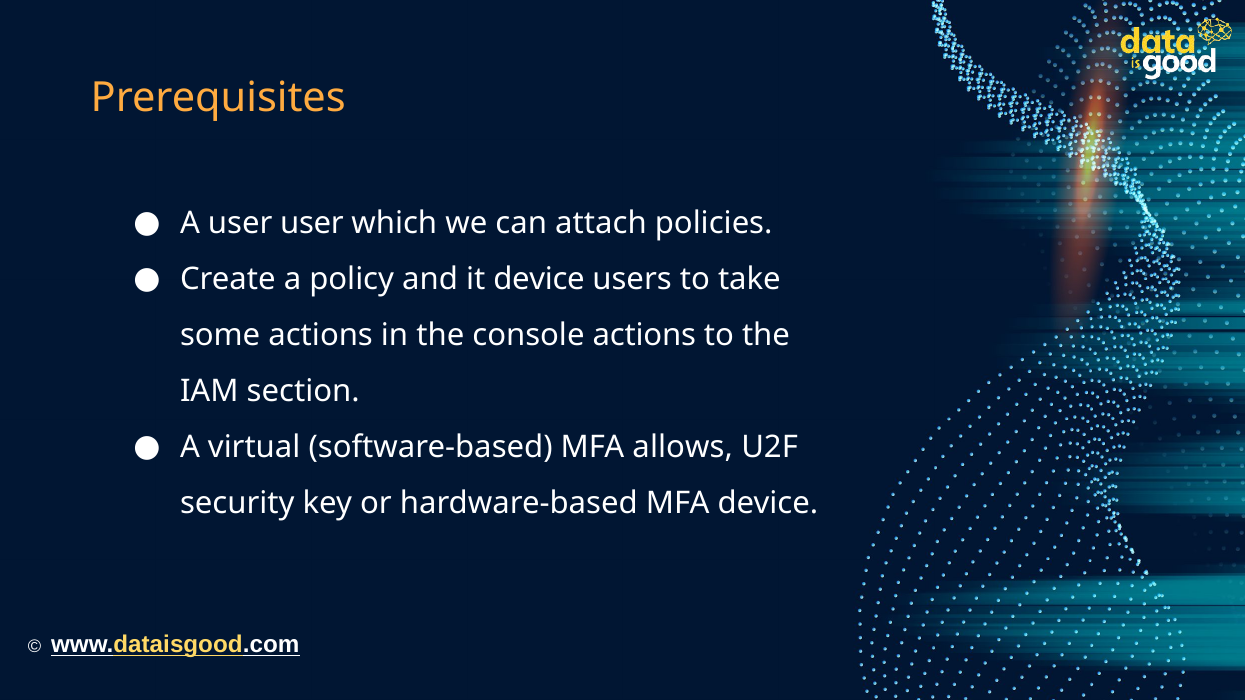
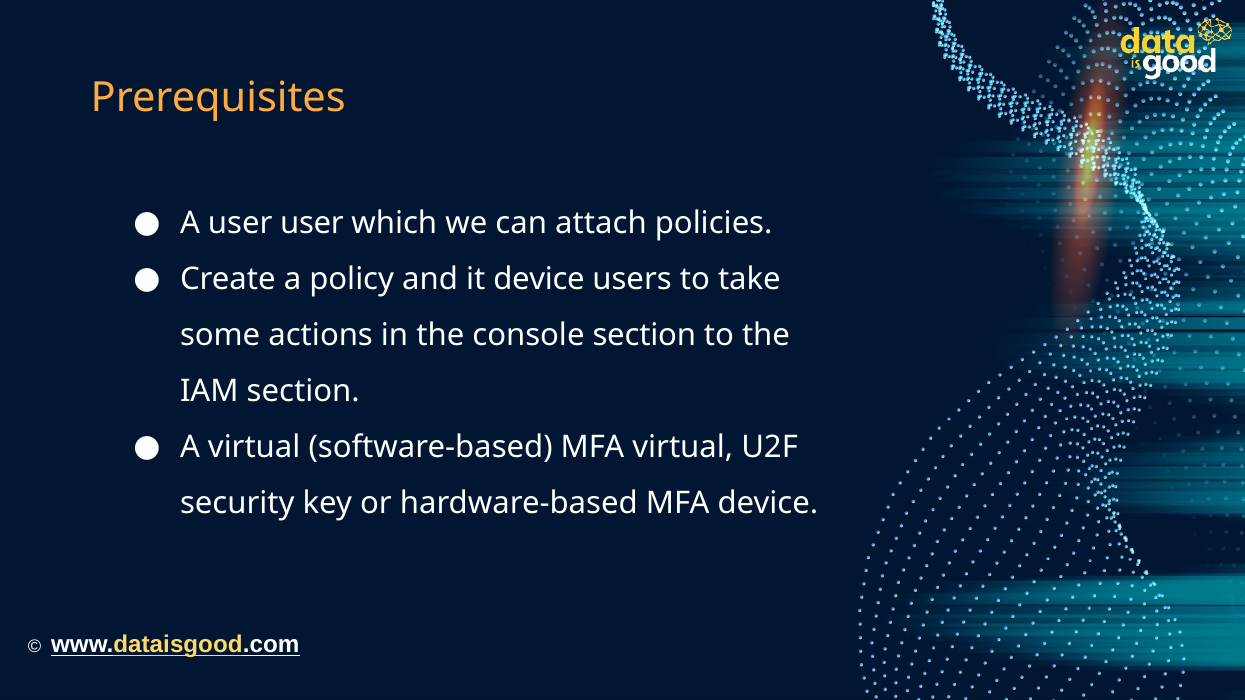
console actions: actions -> section (644, 335)
MFA allows: allows -> virtual (683, 447)
